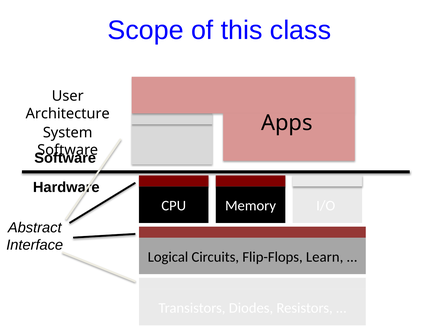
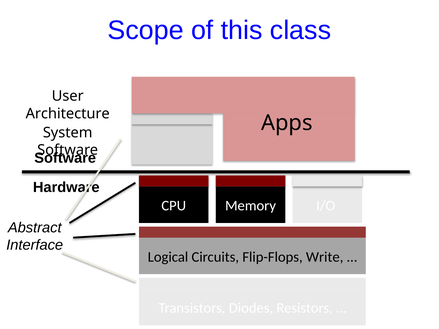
Learn: Learn -> Write (325, 257)
